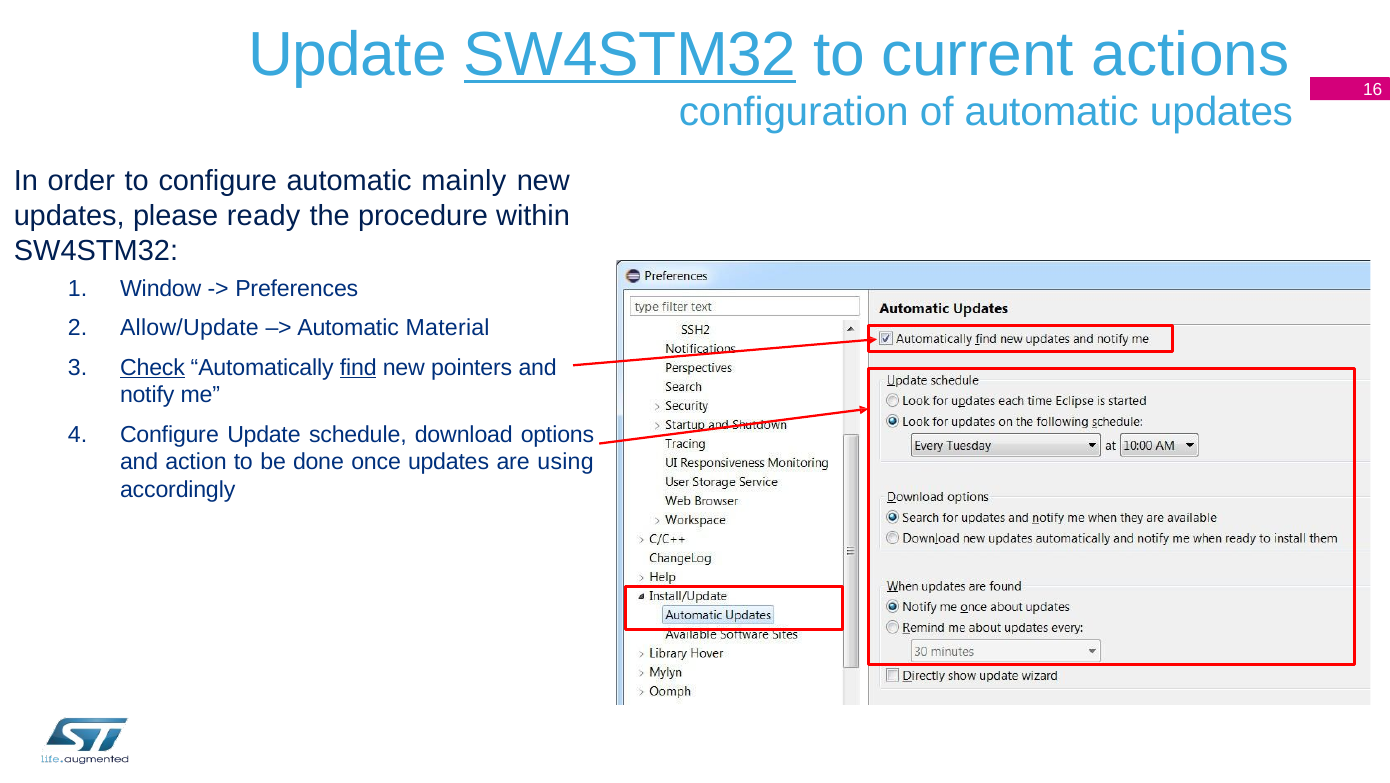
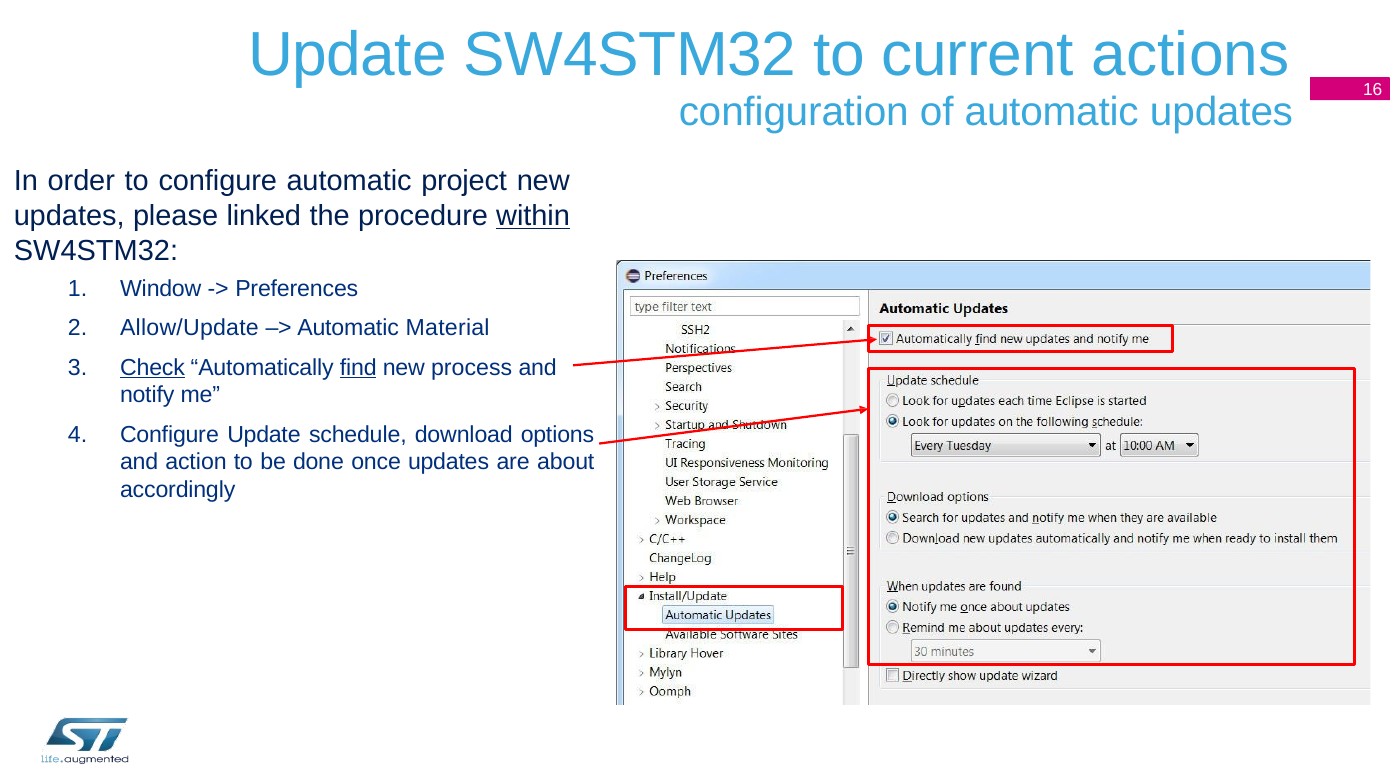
SW4STM32 underline: present -> none (630, 55)
mainly: mainly -> project (464, 181)
ready: ready -> linked (264, 216)
within underline: none -> present (533, 216)
pointers: pointers -> process (472, 367)
using: using -> about (566, 462)
